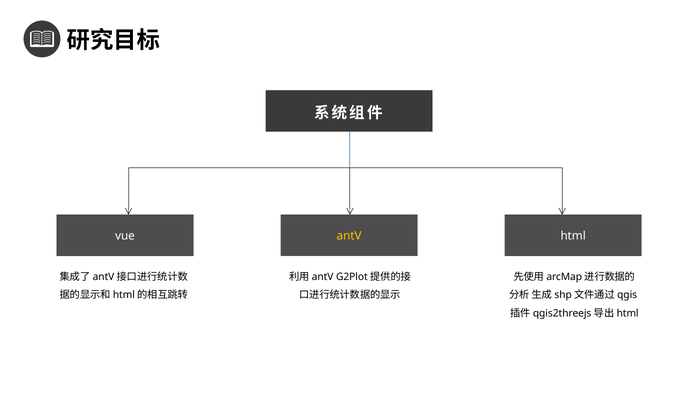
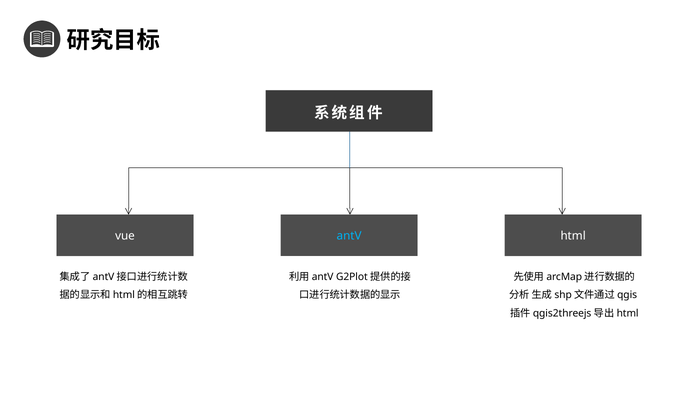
antV colour: yellow -> light blue (349, 236)
